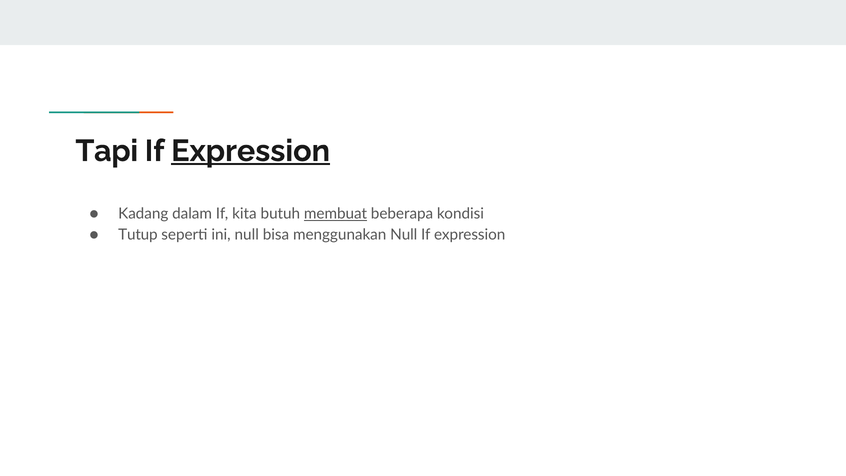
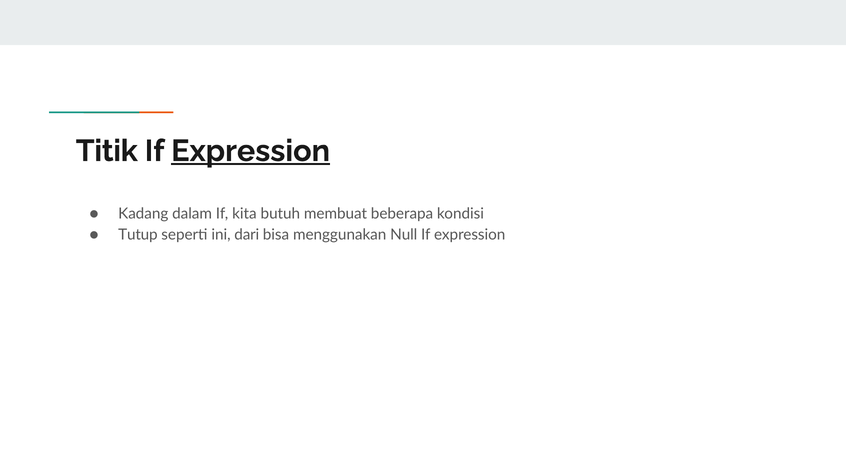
Tapi: Tapi -> Titik (107, 151)
membuat underline: present -> none (336, 214)
ini null: null -> dari (247, 235)
